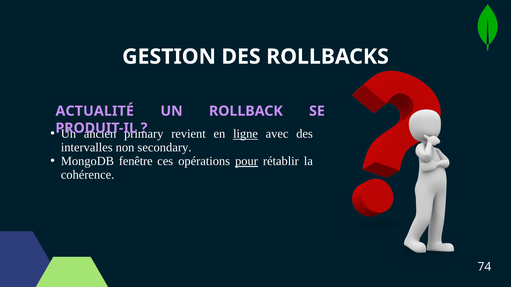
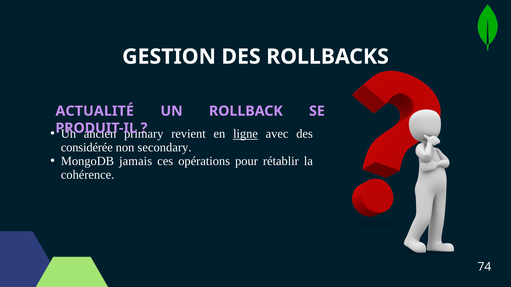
intervalles: intervalles -> considérée (87, 148)
fenêtre: fenêtre -> jamais (136, 161)
pour underline: present -> none (246, 161)
